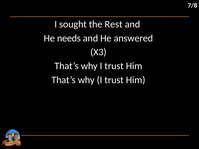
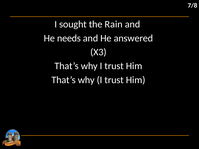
Rest: Rest -> Rain (114, 24)
